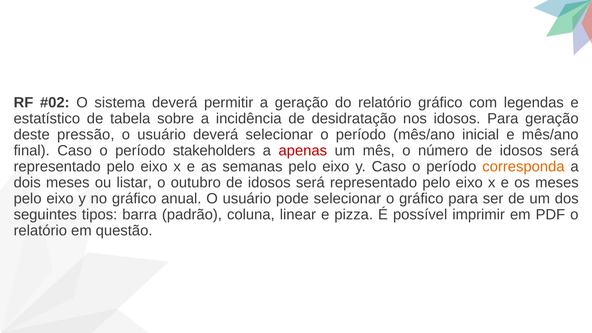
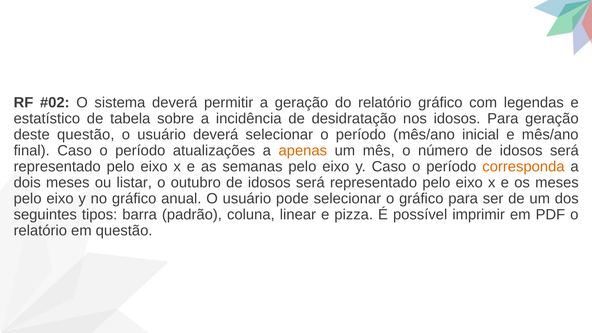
deste pressão: pressão -> questão (86, 135)
stakeholders: stakeholders -> atualizações (214, 151)
apenas colour: red -> orange (303, 151)
